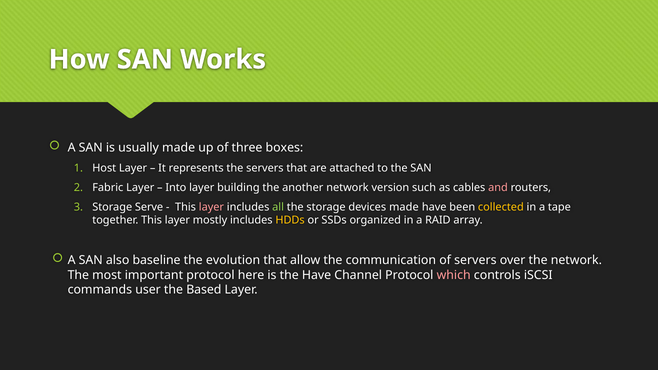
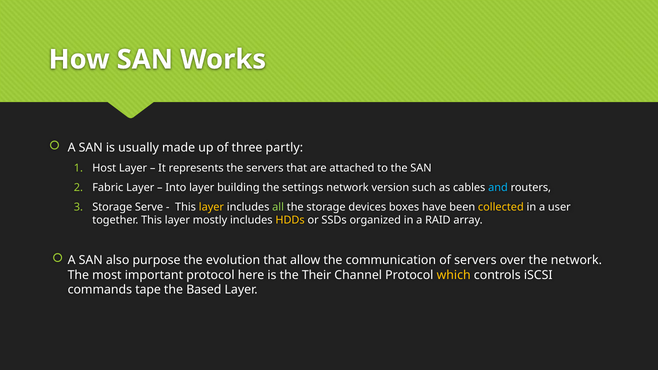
boxes: boxes -> partly (284, 148)
another: another -> settings (303, 188)
and colour: pink -> light blue (498, 188)
layer colour: pink -> yellow (211, 207)
devices made: made -> boxes (404, 207)
tape: tape -> user (559, 207)
baseline: baseline -> purpose (157, 260)
the Have: Have -> Their (317, 275)
which colour: pink -> yellow (454, 275)
user: user -> tape (148, 290)
